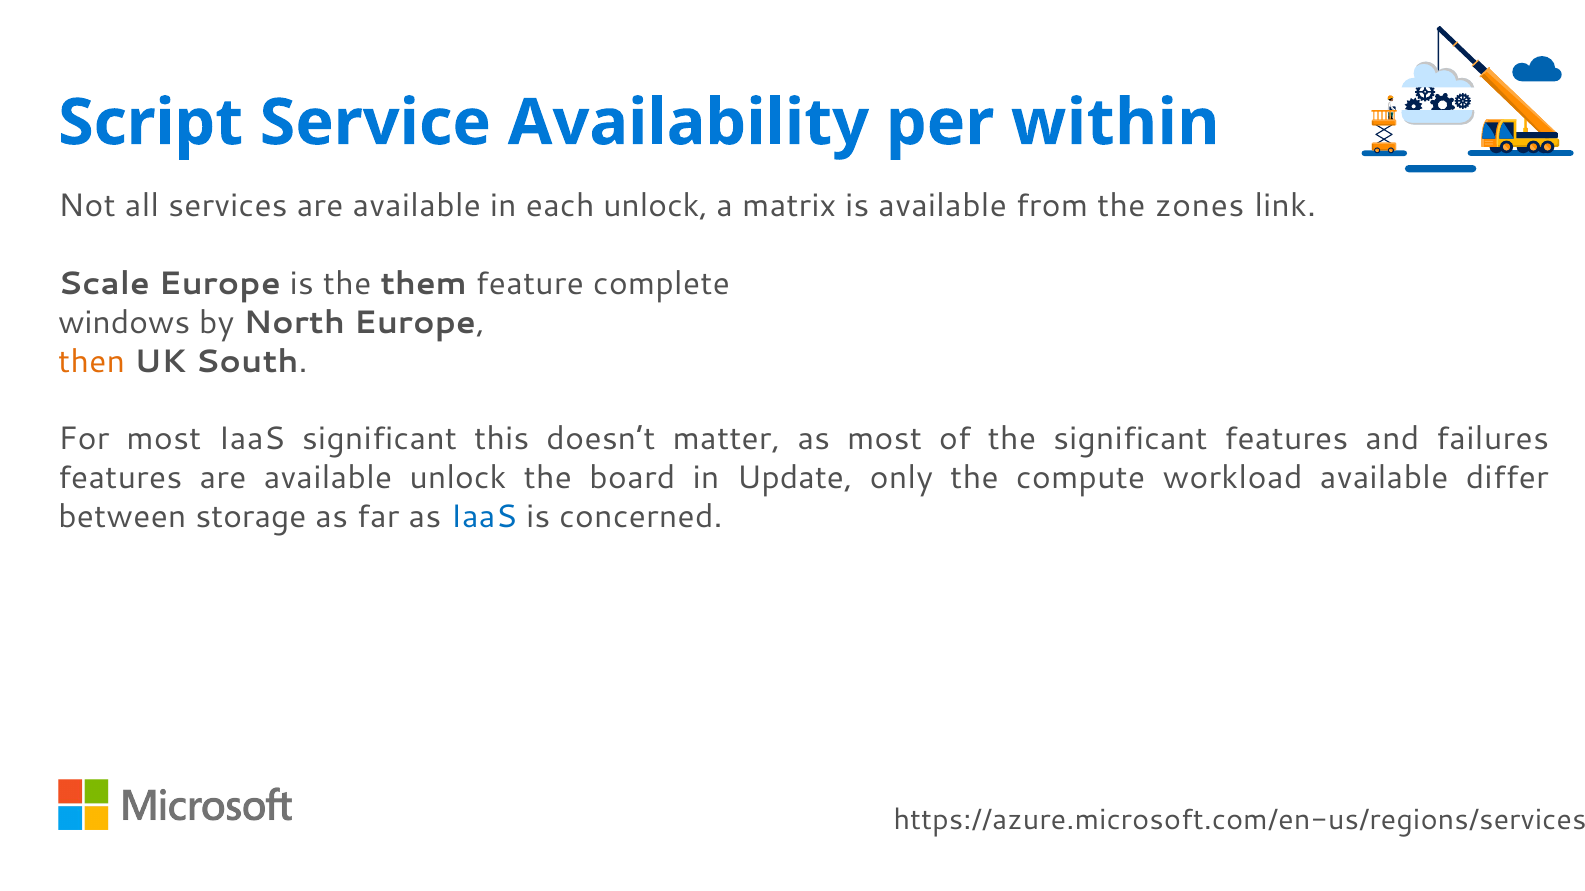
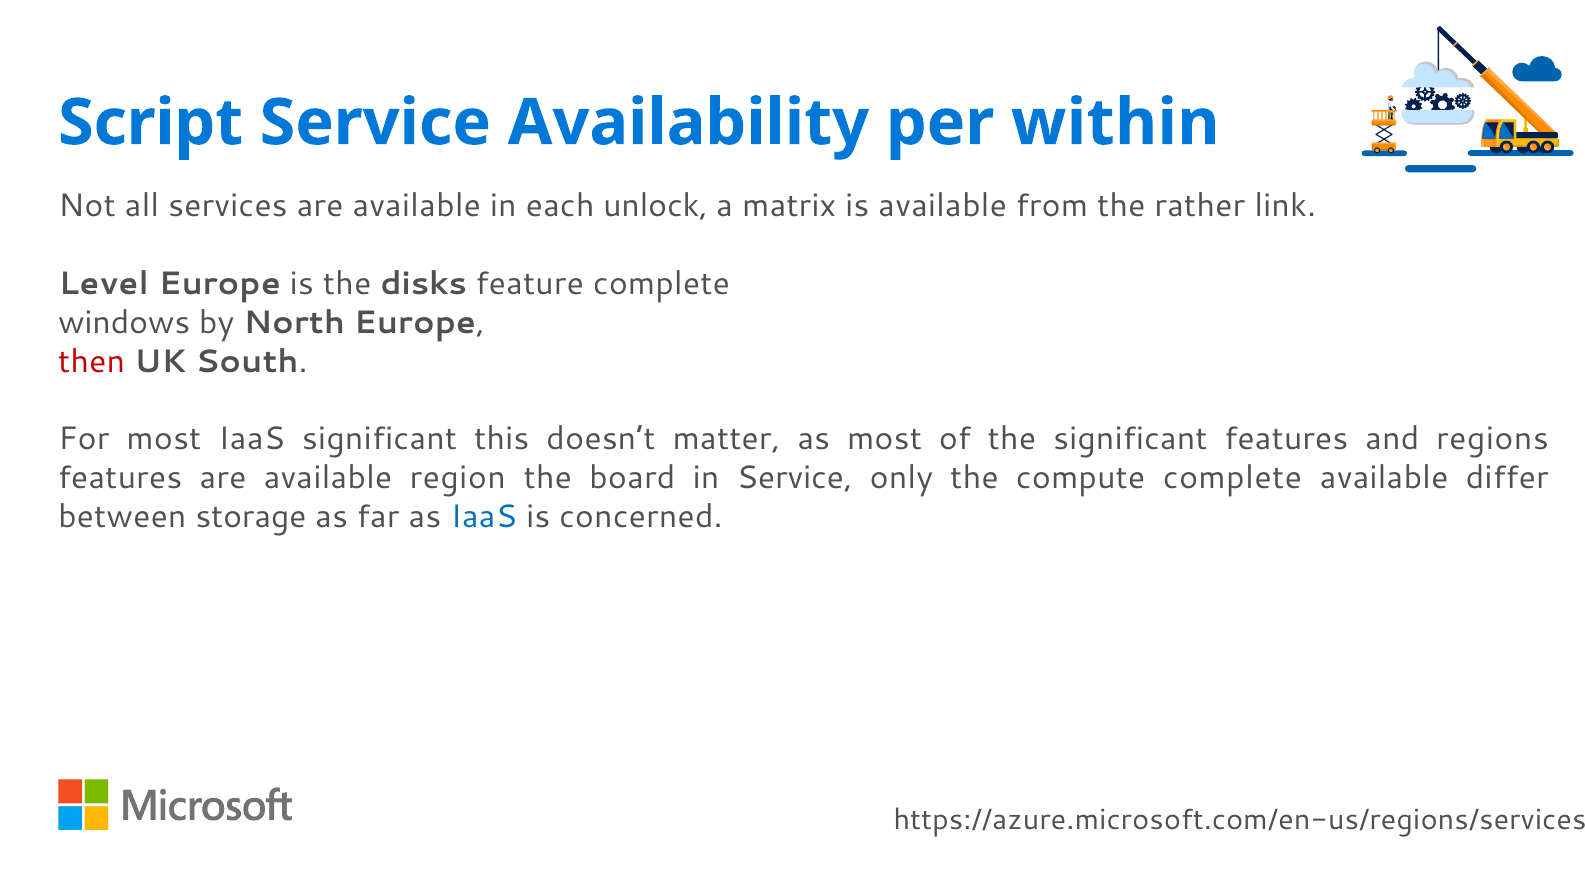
zones: zones -> rather (1200, 206)
Scale: Scale -> Level (104, 284)
them: them -> disks (424, 284)
then colour: orange -> red (92, 362)
failures: failures -> regions (1493, 439)
available unlock: unlock -> region (458, 478)
in Update: Update -> Service (795, 478)
compute workload: workload -> complete (1232, 478)
